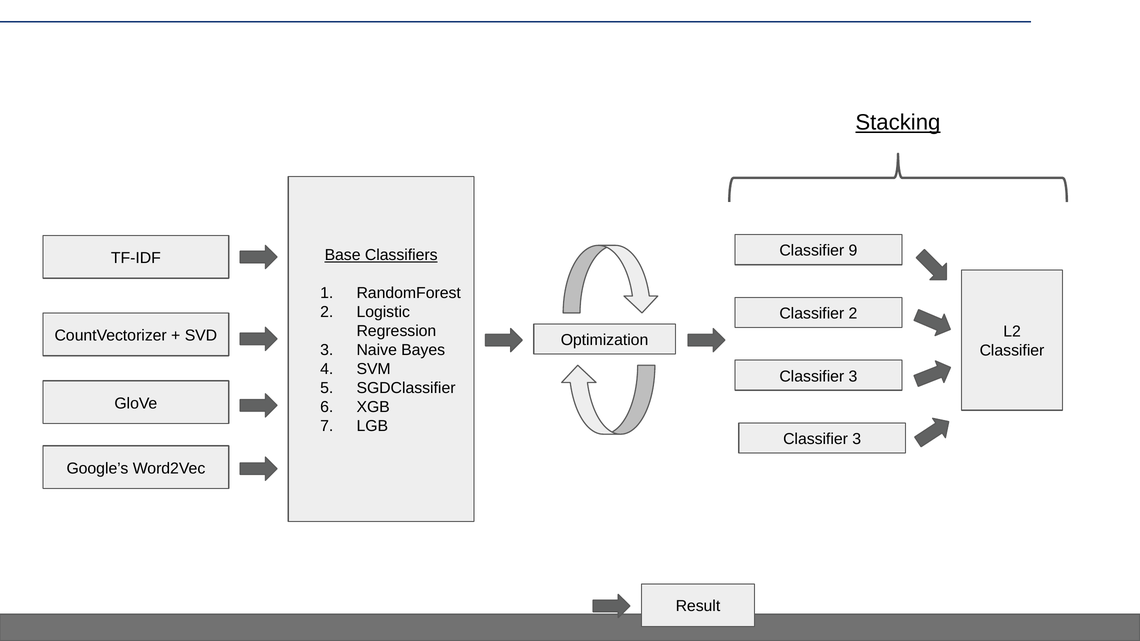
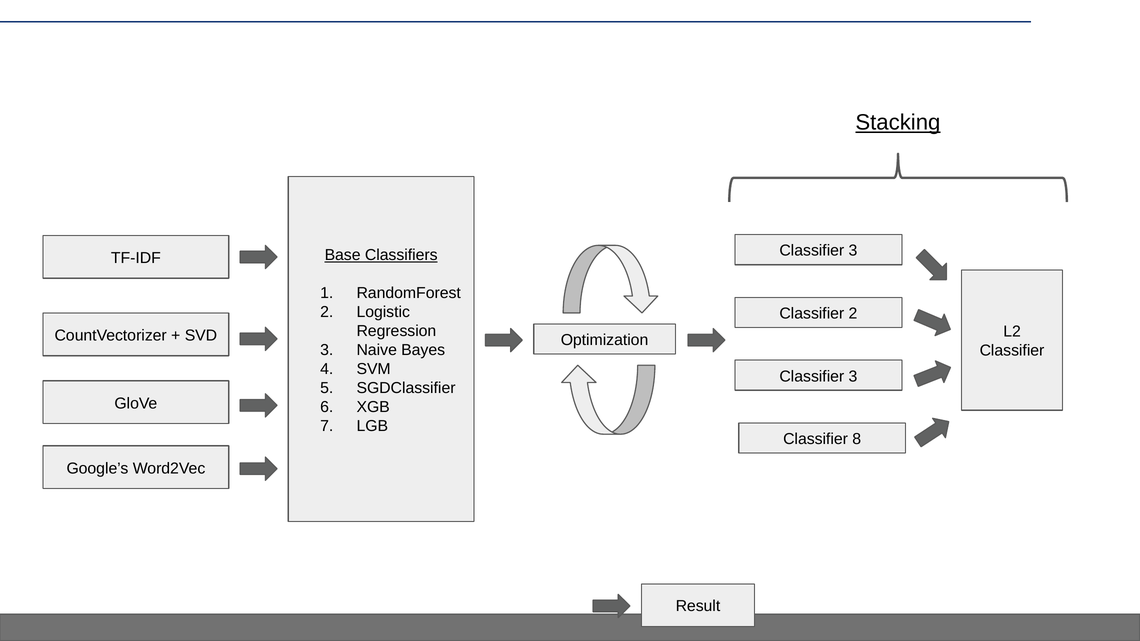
9: 9 -> 3 (853, 251)
3: 3 -> 8 (857, 439)
